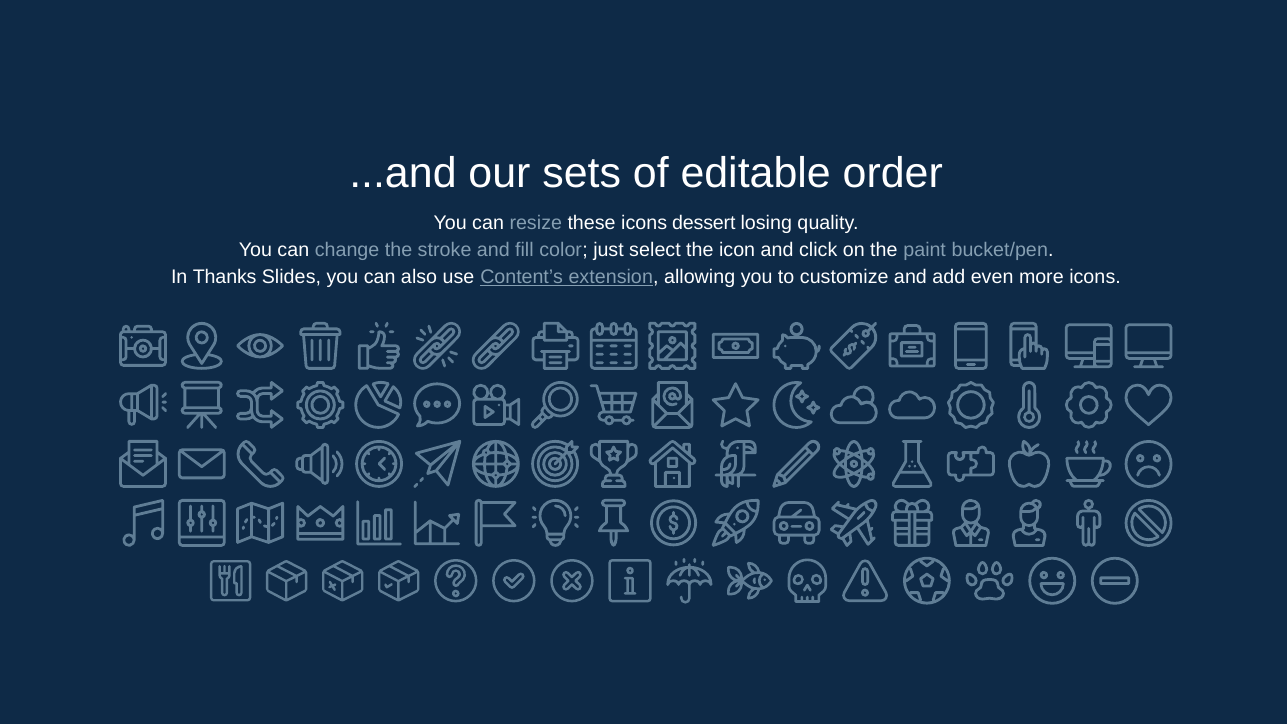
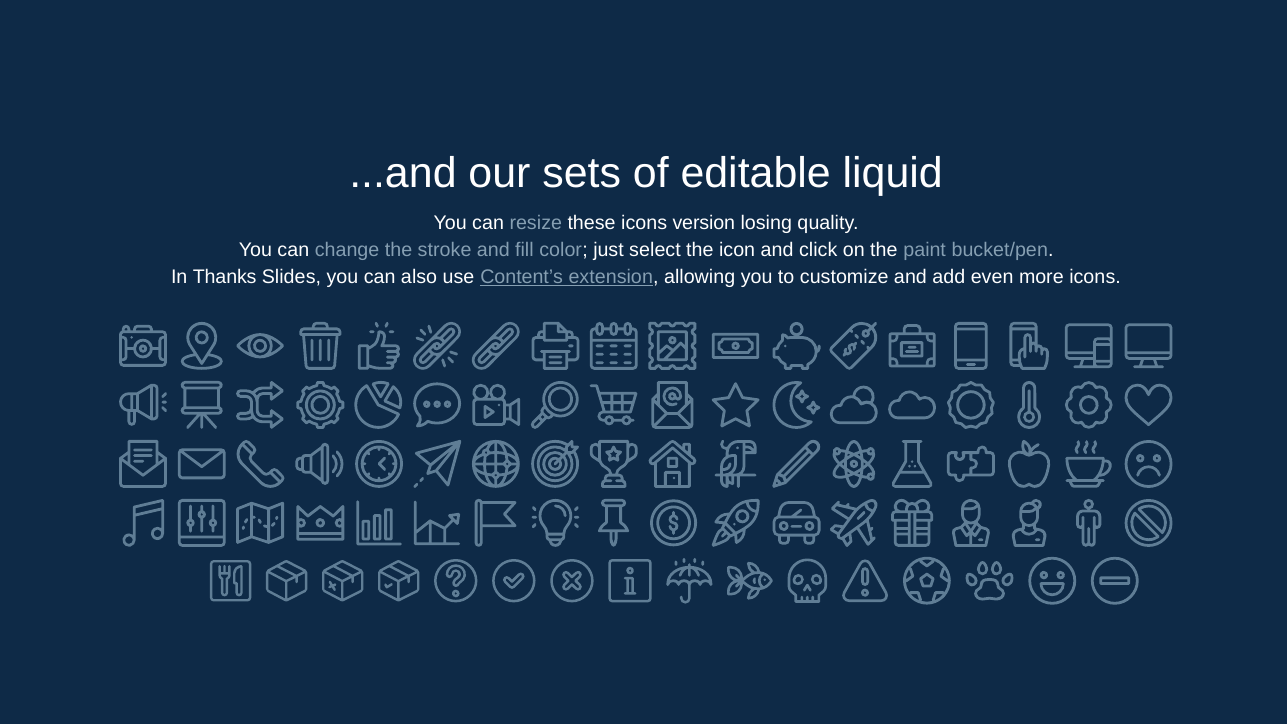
order: order -> liquid (893, 173)
dessert: dessert -> version (704, 223)
